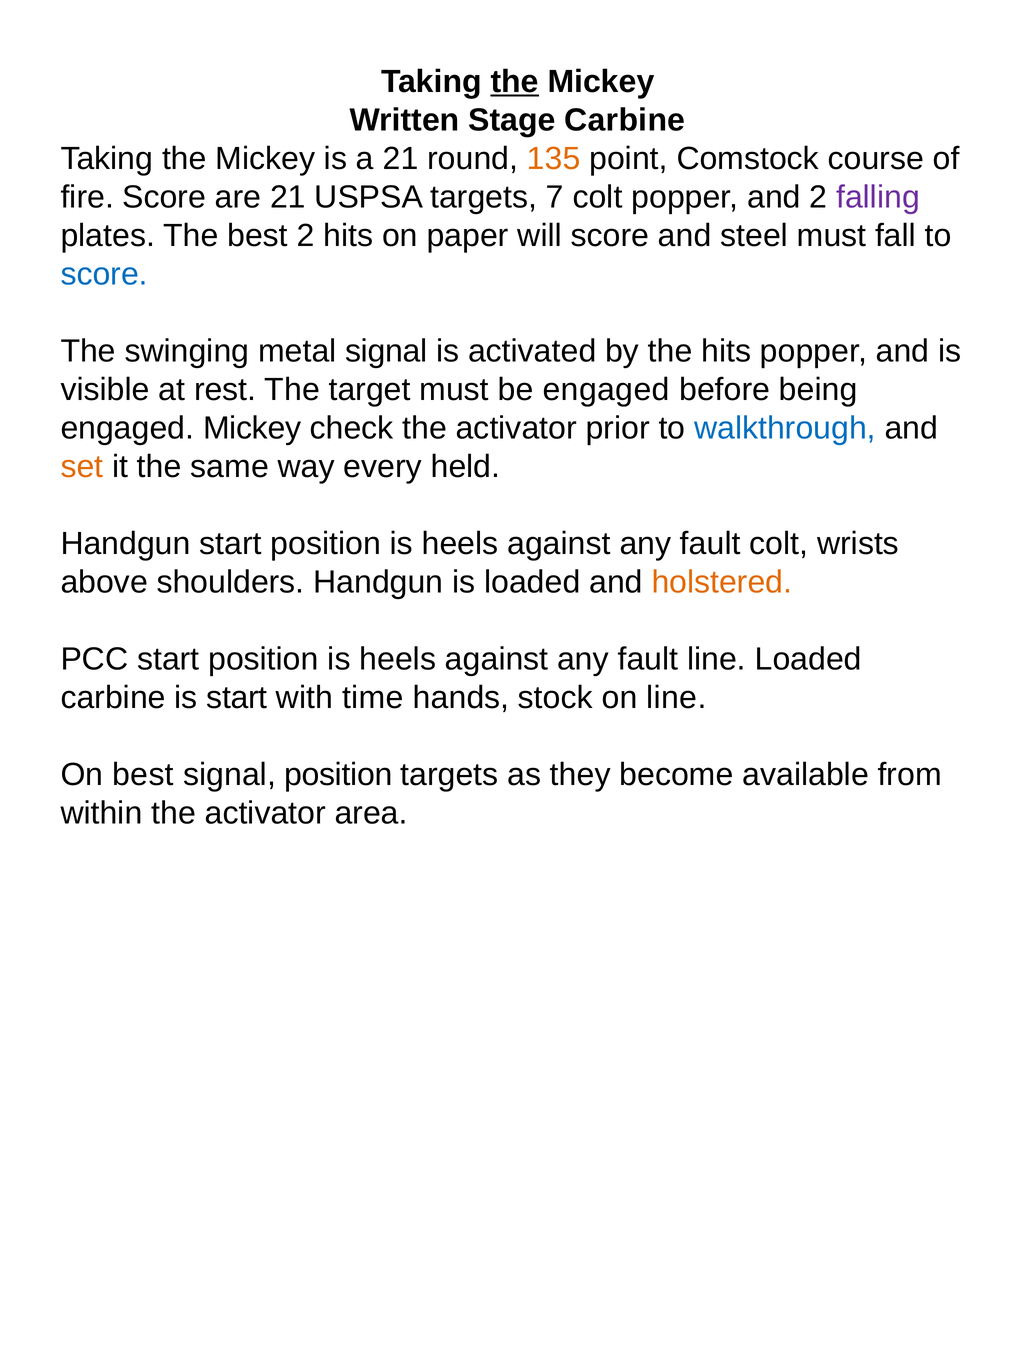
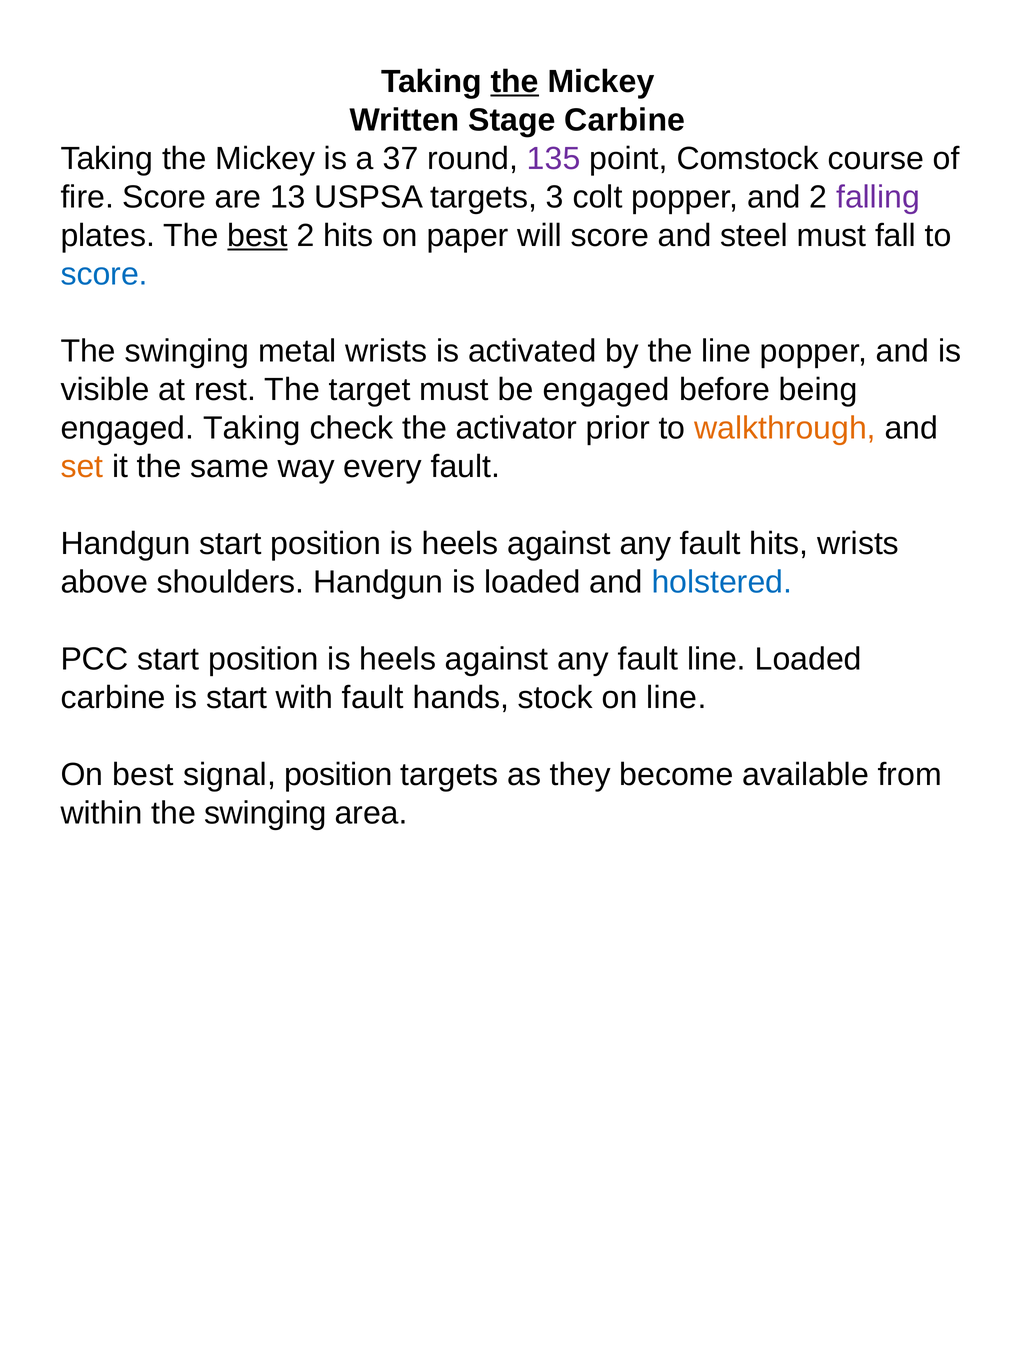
a 21: 21 -> 37 (401, 159)
135 colour: orange -> purple (554, 159)
are 21: 21 -> 13 (288, 197)
7: 7 -> 3 (555, 197)
best underline: none -> present (258, 236)
metal signal: signal -> wrists (386, 351)
the hits: hits -> line (726, 351)
engaged Mickey: Mickey -> Taking (252, 428)
walkthrough colour: blue -> orange (785, 428)
every held: held -> fault (465, 466)
fault colt: colt -> hits (779, 543)
holstered colour: orange -> blue (722, 582)
with time: time -> fault (373, 697)
within the activator: activator -> swinging (265, 813)
